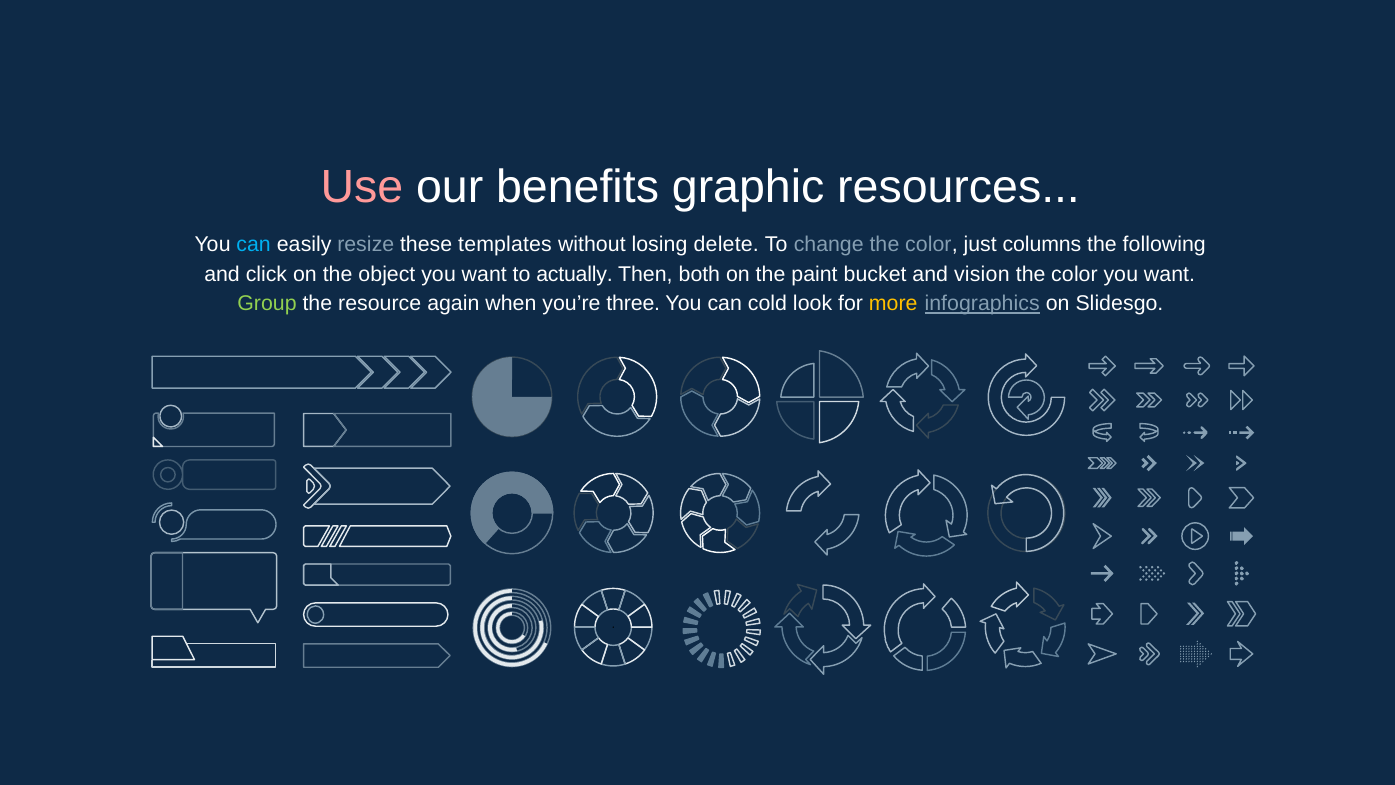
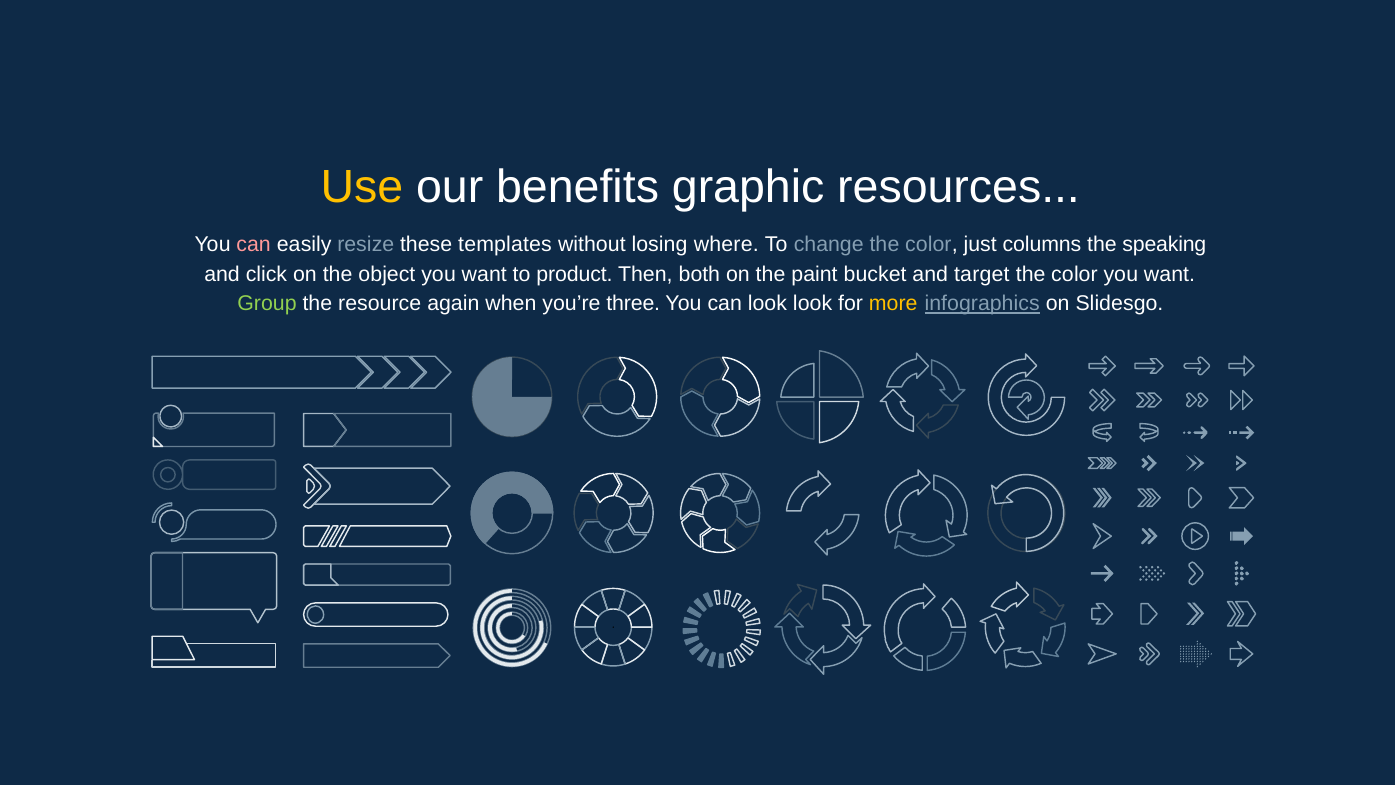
Use colour: pink -> yellow (362, 188)
can colour: light blue -> pink (254, 245)
delete: delete -> where (726, 245)
following: following -> speaking (1164, 245)
actually: actually -> product (574, 274)
vision: vision -> target (982, 274)
can cold: cold -> look (767, 303)
